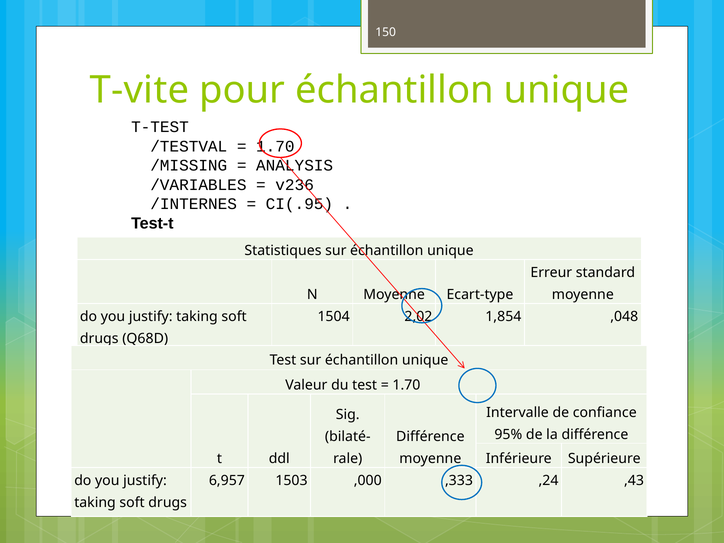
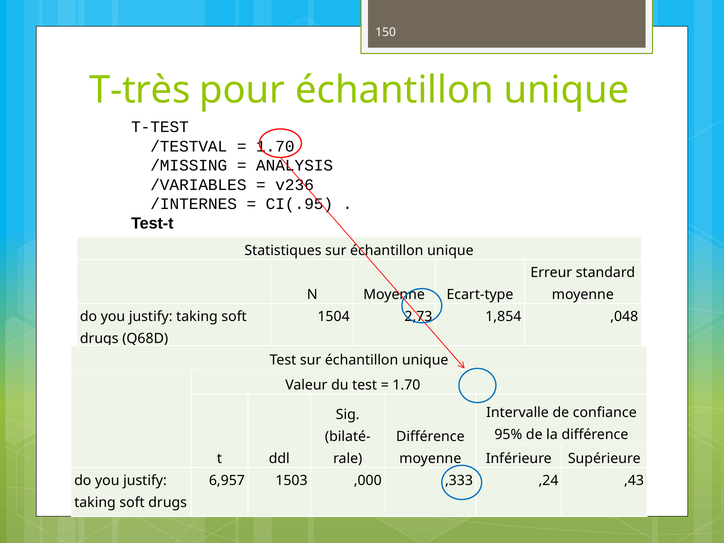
T-vite: T-vite -> T-très (140, 90)
2,02: 2,02 -> 2,73 (418, 317)
